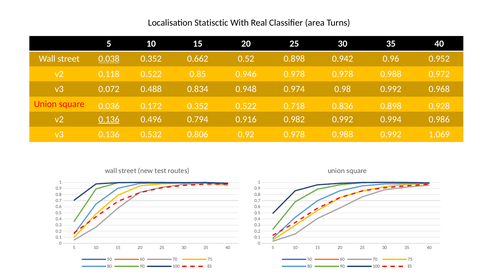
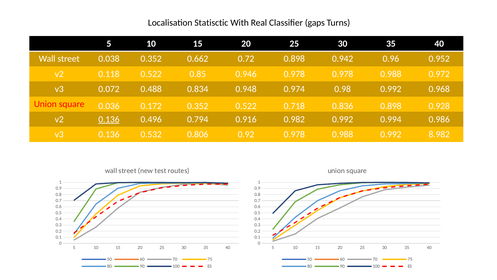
area: area -> gaps (315, 23)
0.038 underline: present -> none (109, 59)
0.52: 0.52 -> 0.72 (246, 59)
1.069: 1.069 -> 8.982 (439, 134)
